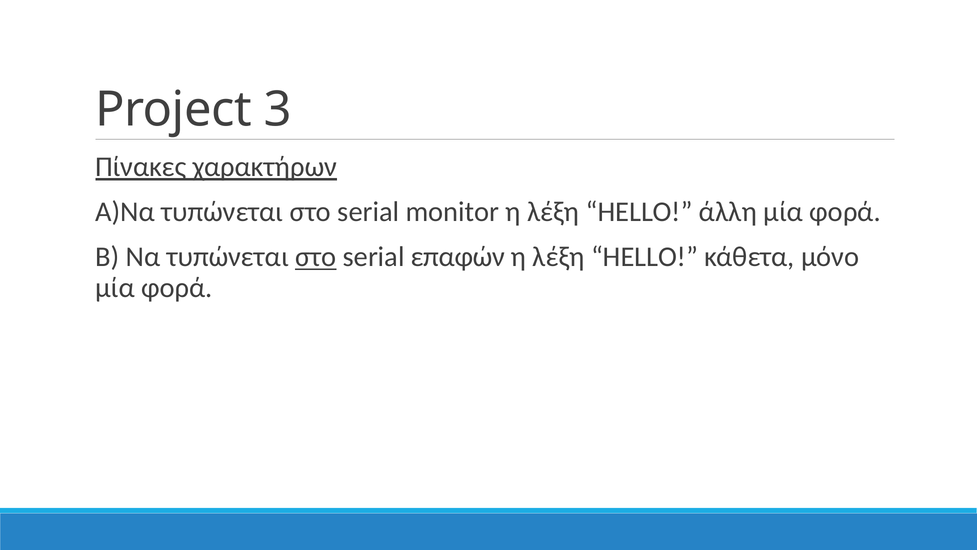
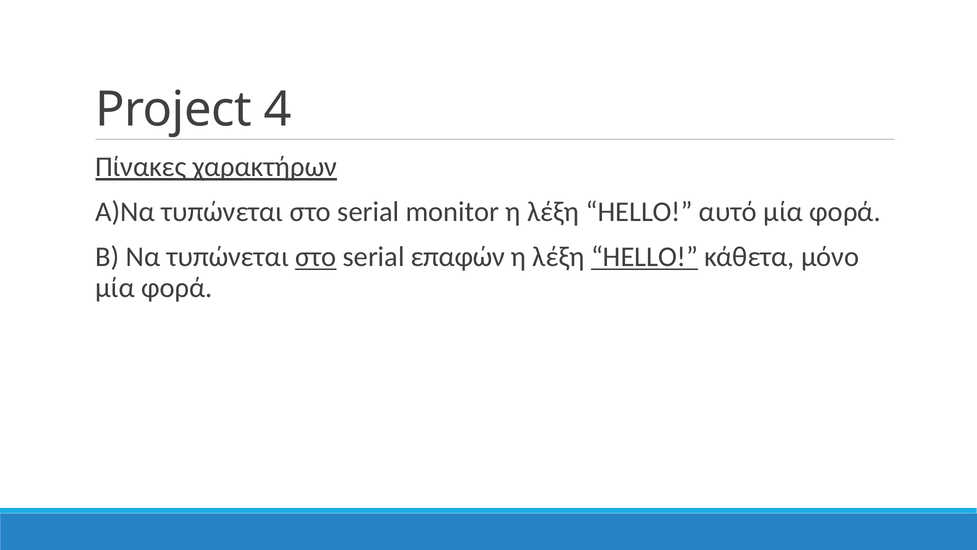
3: 3 -> 4 (278, 109)
άλλη: άλλη -> αυτό (728, 212)
HELLO underline: none -> present (645, 257)
